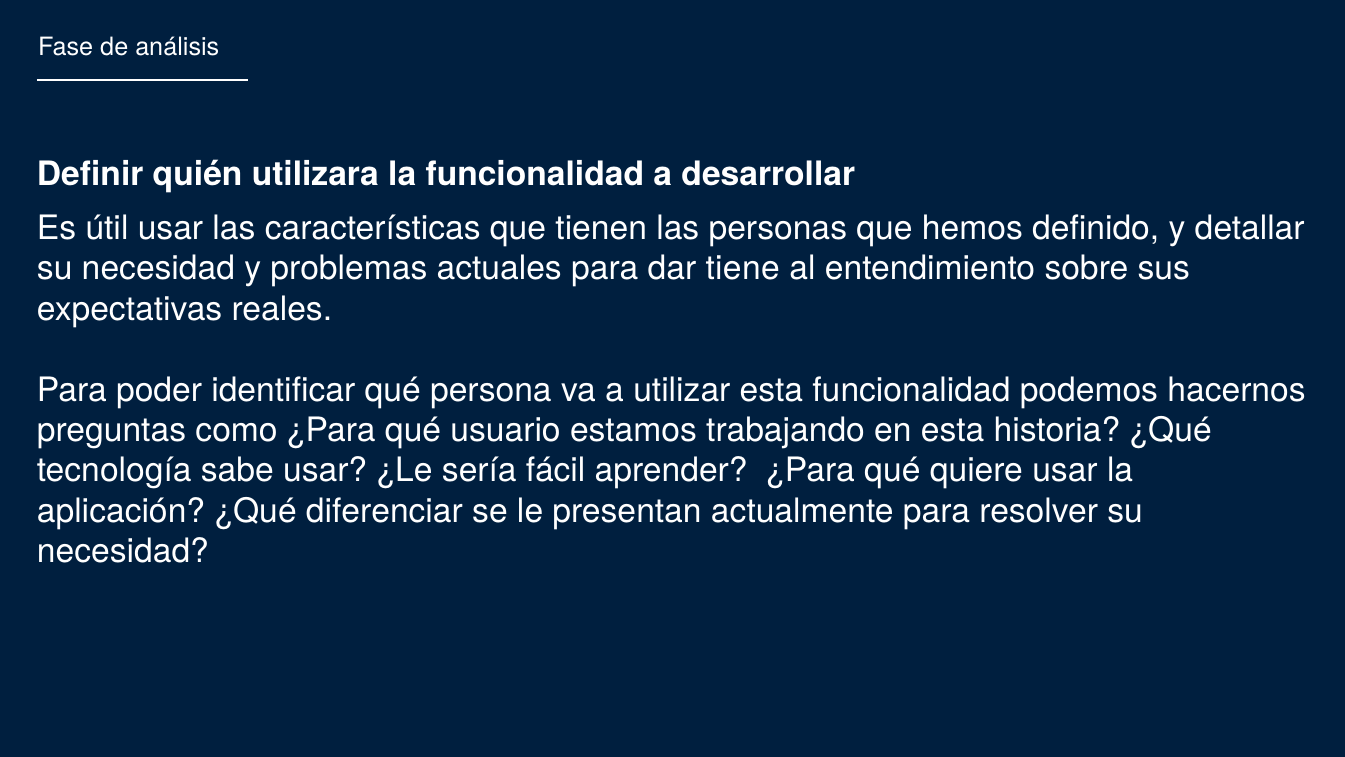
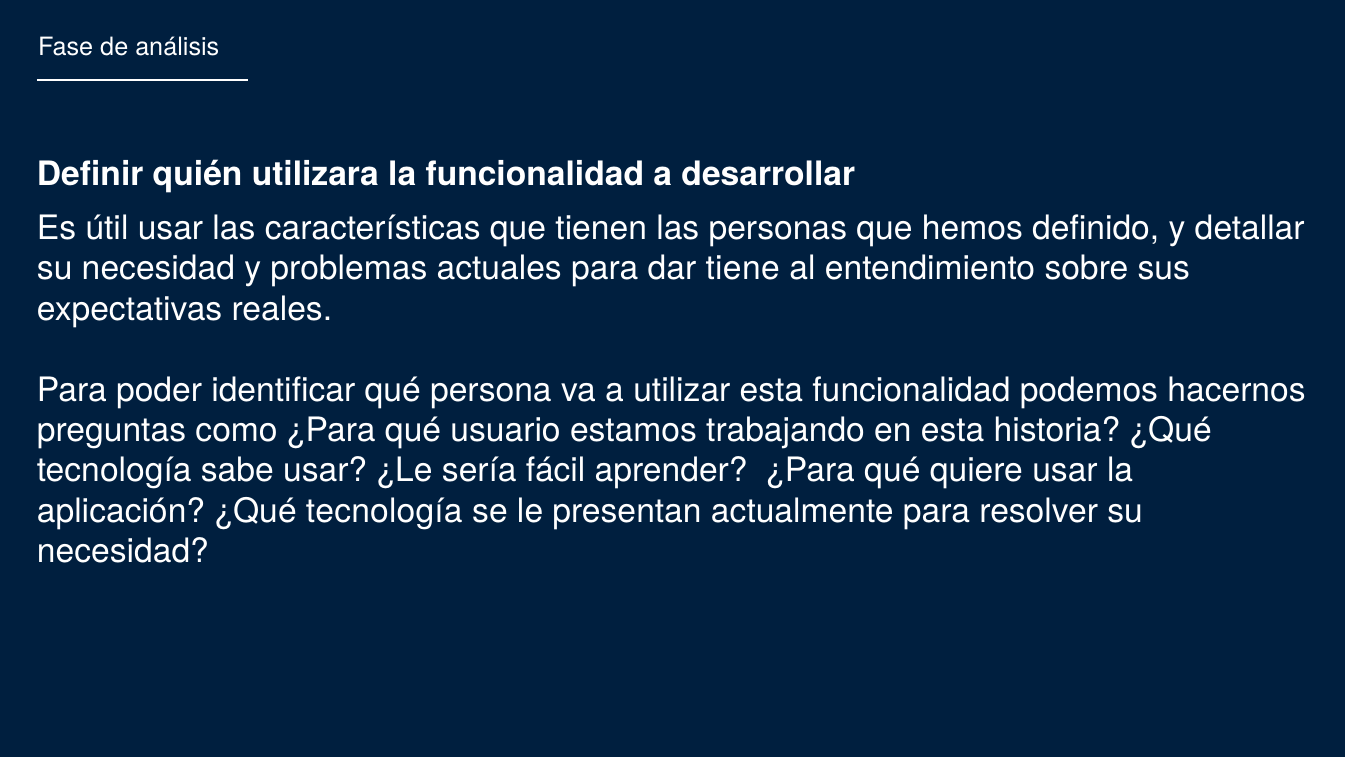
aplicación ¿Qué diferenciar: diferenciar -> tecnología (384, 511)
